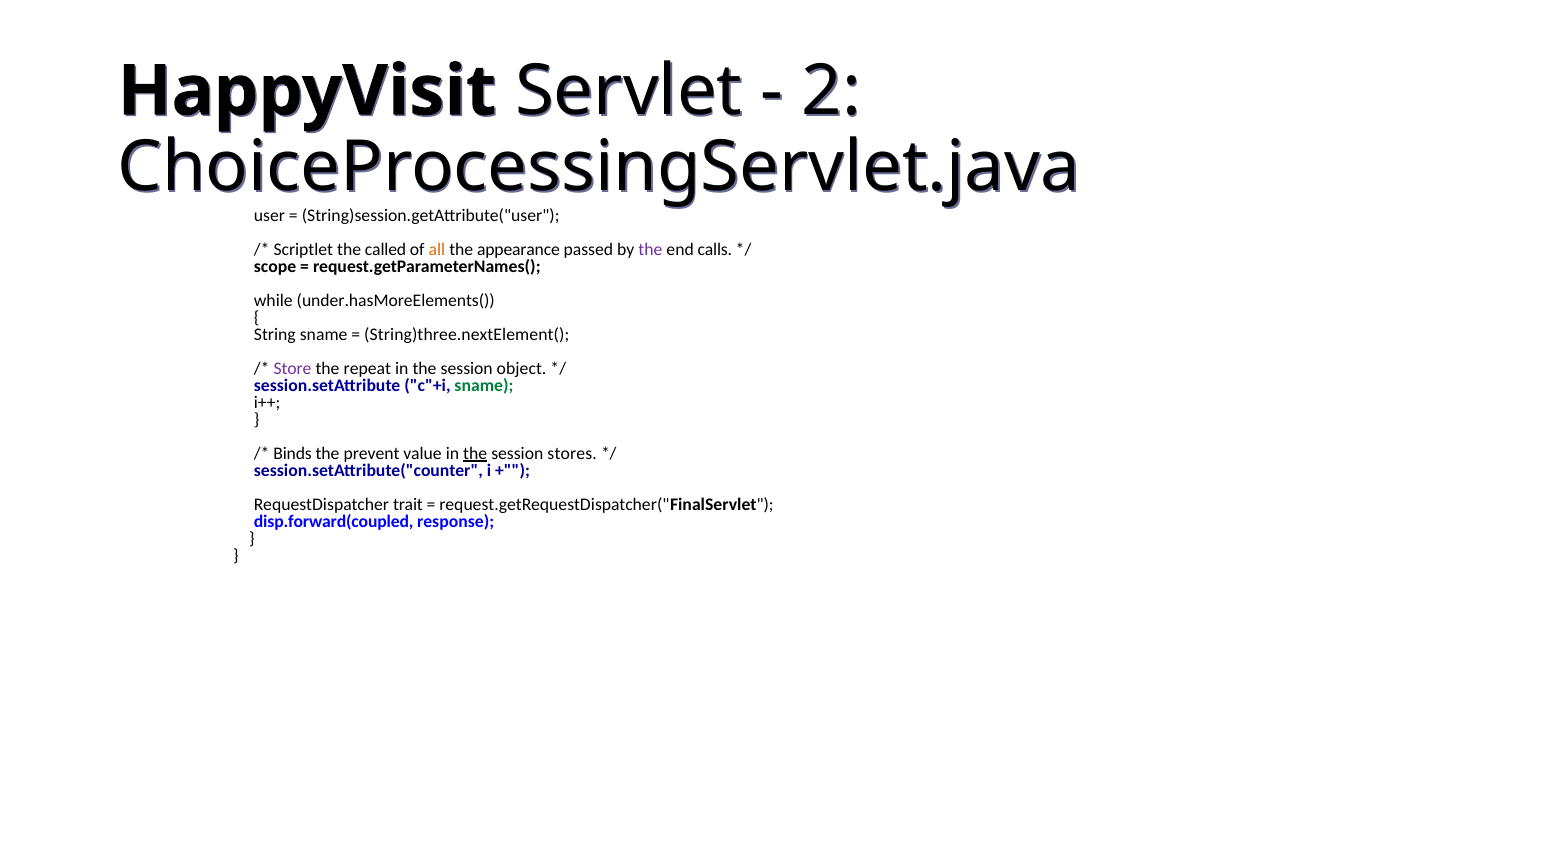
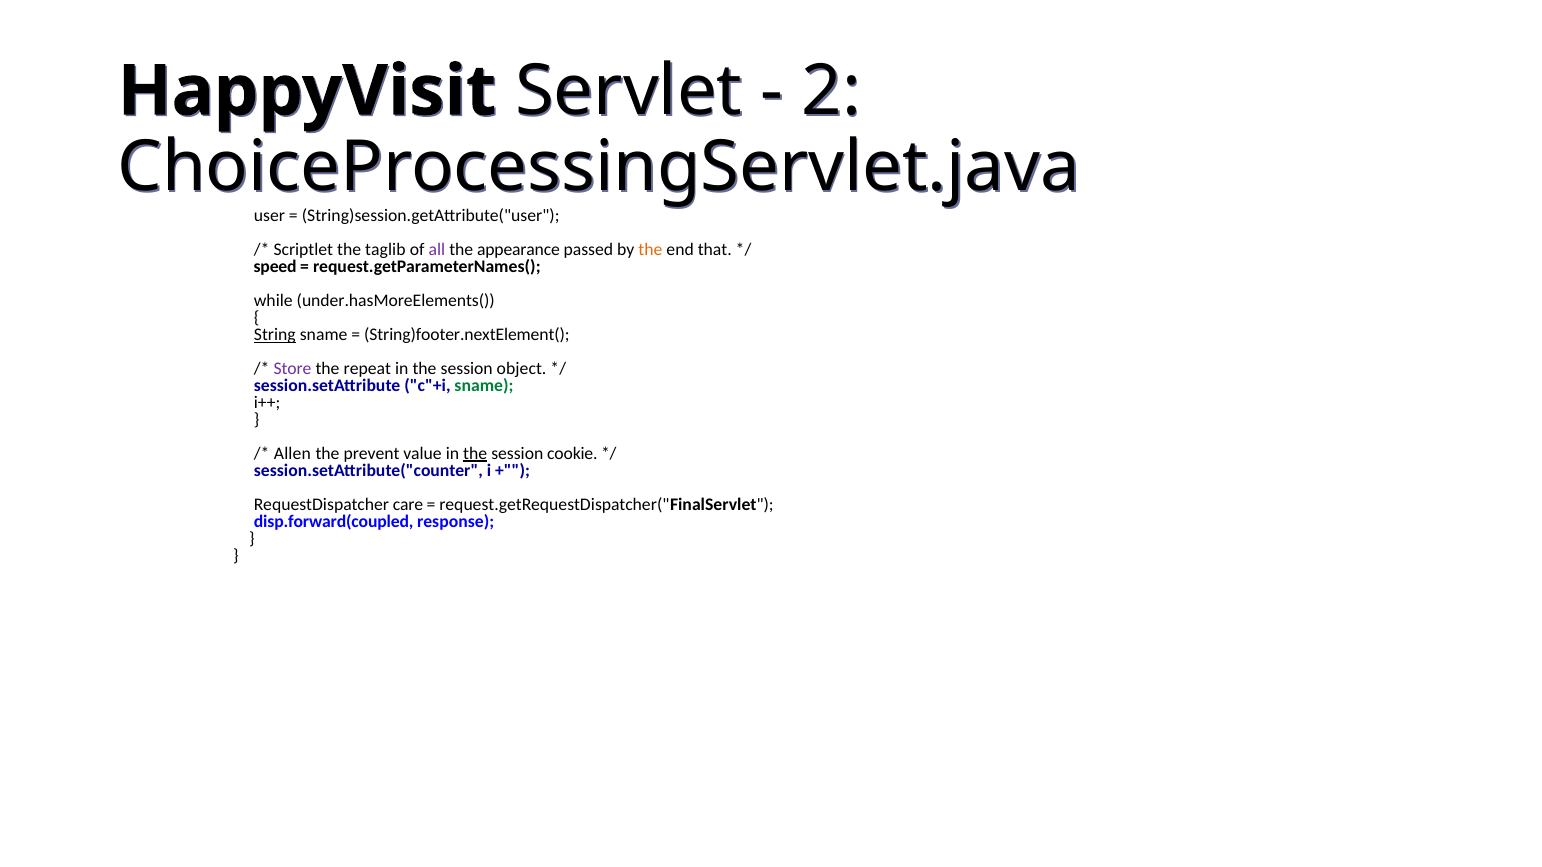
called: called -> taglib (385, 250)
all colour: orange -> purple (437, 250)
the colour: purple -> orange (650, 250)
calls: calls -> that (715, 250)
scope: scope -> speed (275, 267)
String underline: none -> present (275, 335)
String)three.nextElement(: String)three.nextElement( -> String)footer.nextElement( (467, 335)
Binds: Binds -> Allen (292, 454)
stores: stores -> cookie (572, 454)
trait: trait -> care (408, 505)
